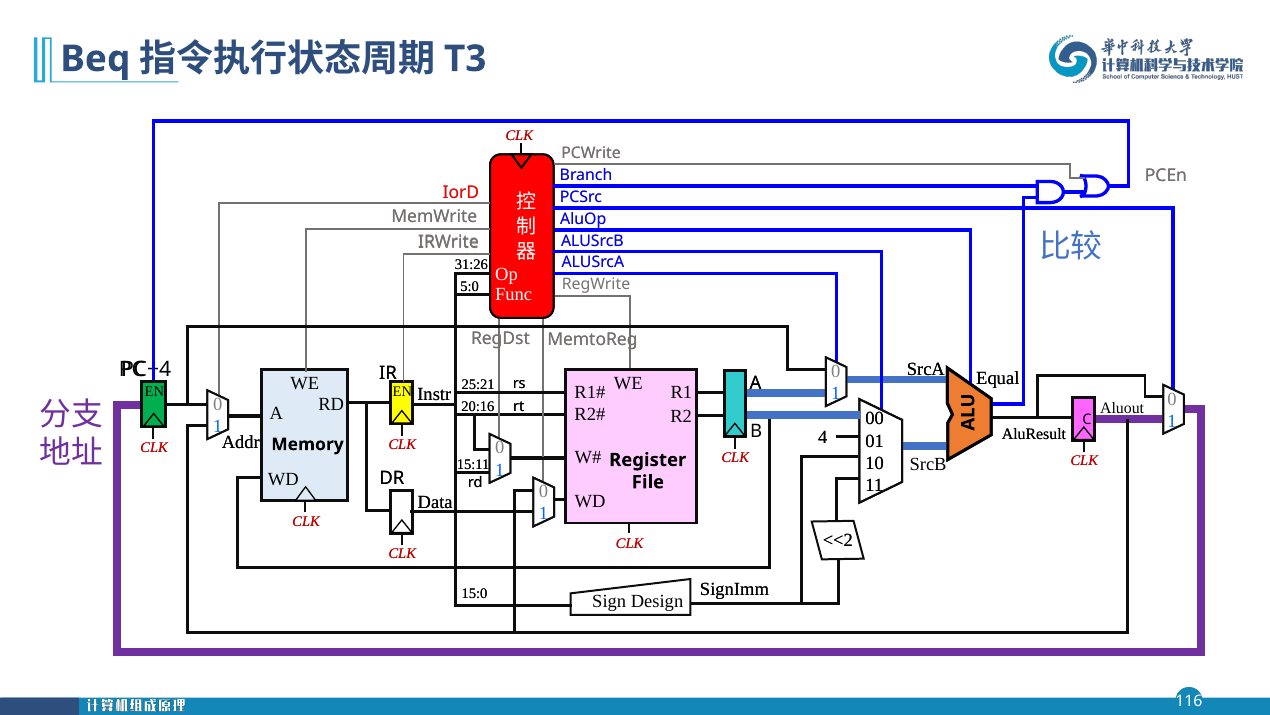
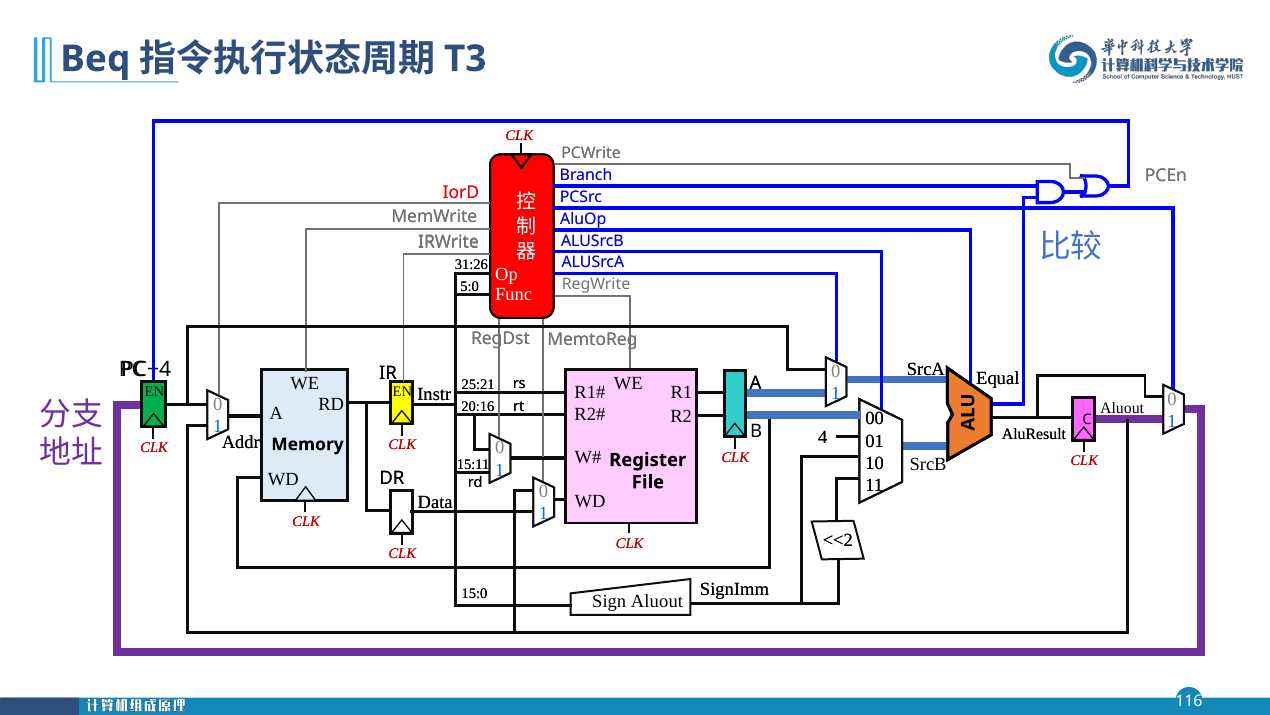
Sign Design: Design -> Aluout (657, 601)
